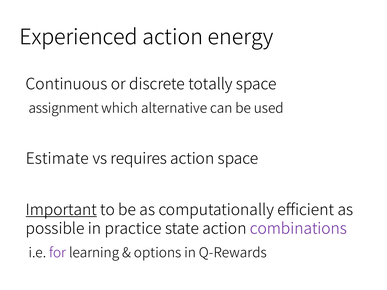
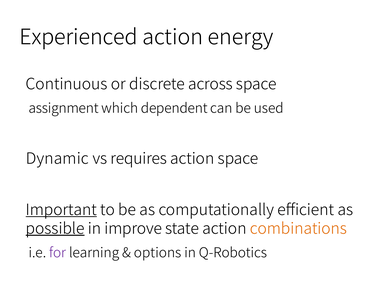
totally: totally -> across (210, 84)
alternative: alternative -> dependent (174, 109)
Estimate: Estimate -> Dynamic (57, 159)
possible underline: none -> present (55, 229)
practice: practice -> improve (133, 229)
combinations colour: purple -> orange (298, 229)
Q-Rewards: Q-Rewards -> Q-Robotics (233, 253)
